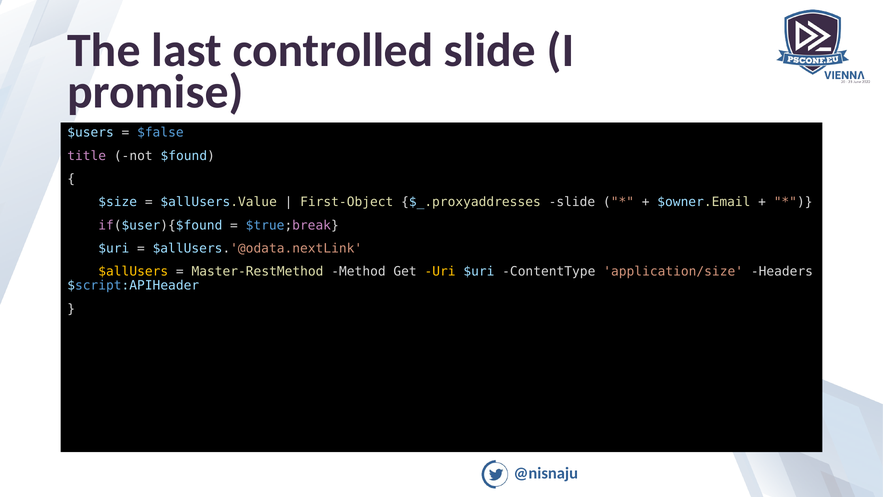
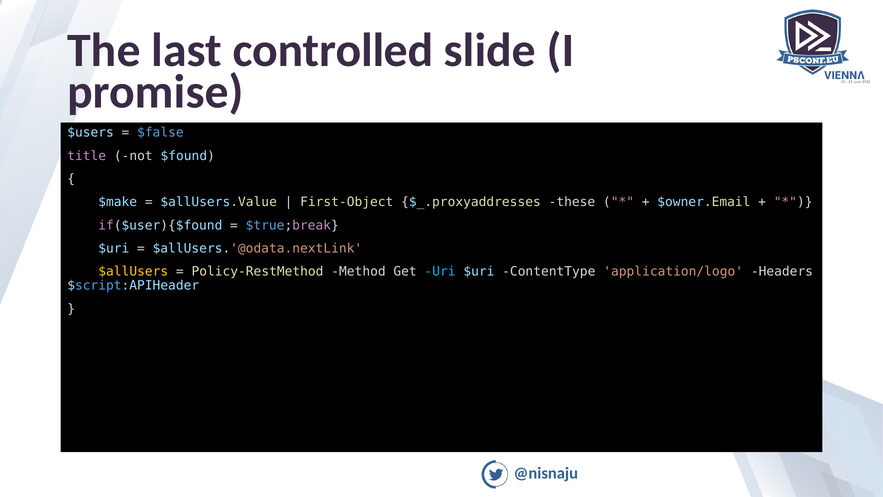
$size: $size -> $make (118, 202)
$_.proxyaddresses slide: slide -> these (572, 202)
Master-RestMethod: Master-RestMethod -> Policy-RestMethod (257, 272)
Uri colour: yellow -> light blue (440, 272)
application/size: application/size -> application/logo (673, 272)
